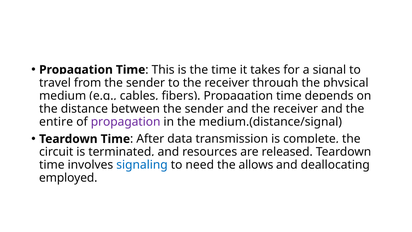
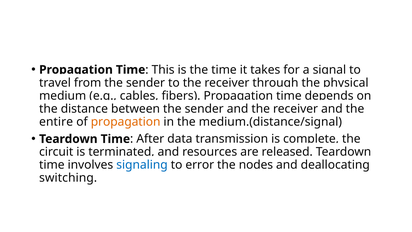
propagation colour: purple -> orange (126, 122)
need: need -> error (200, 165)
allows: allows -> nodes (256, 165)
employed: employed -> switching (68, 178)
